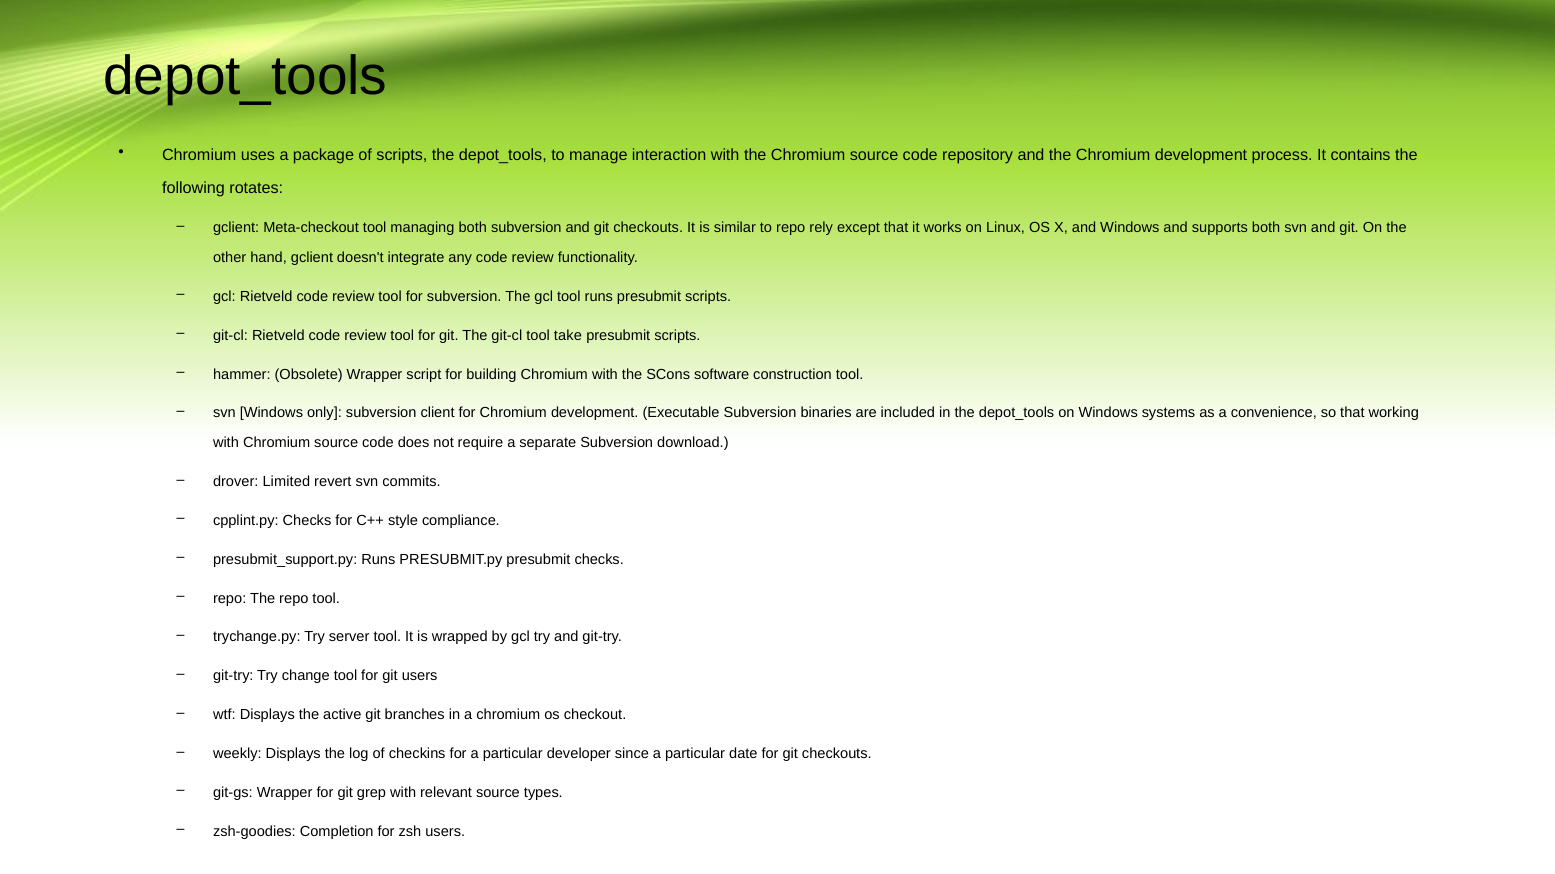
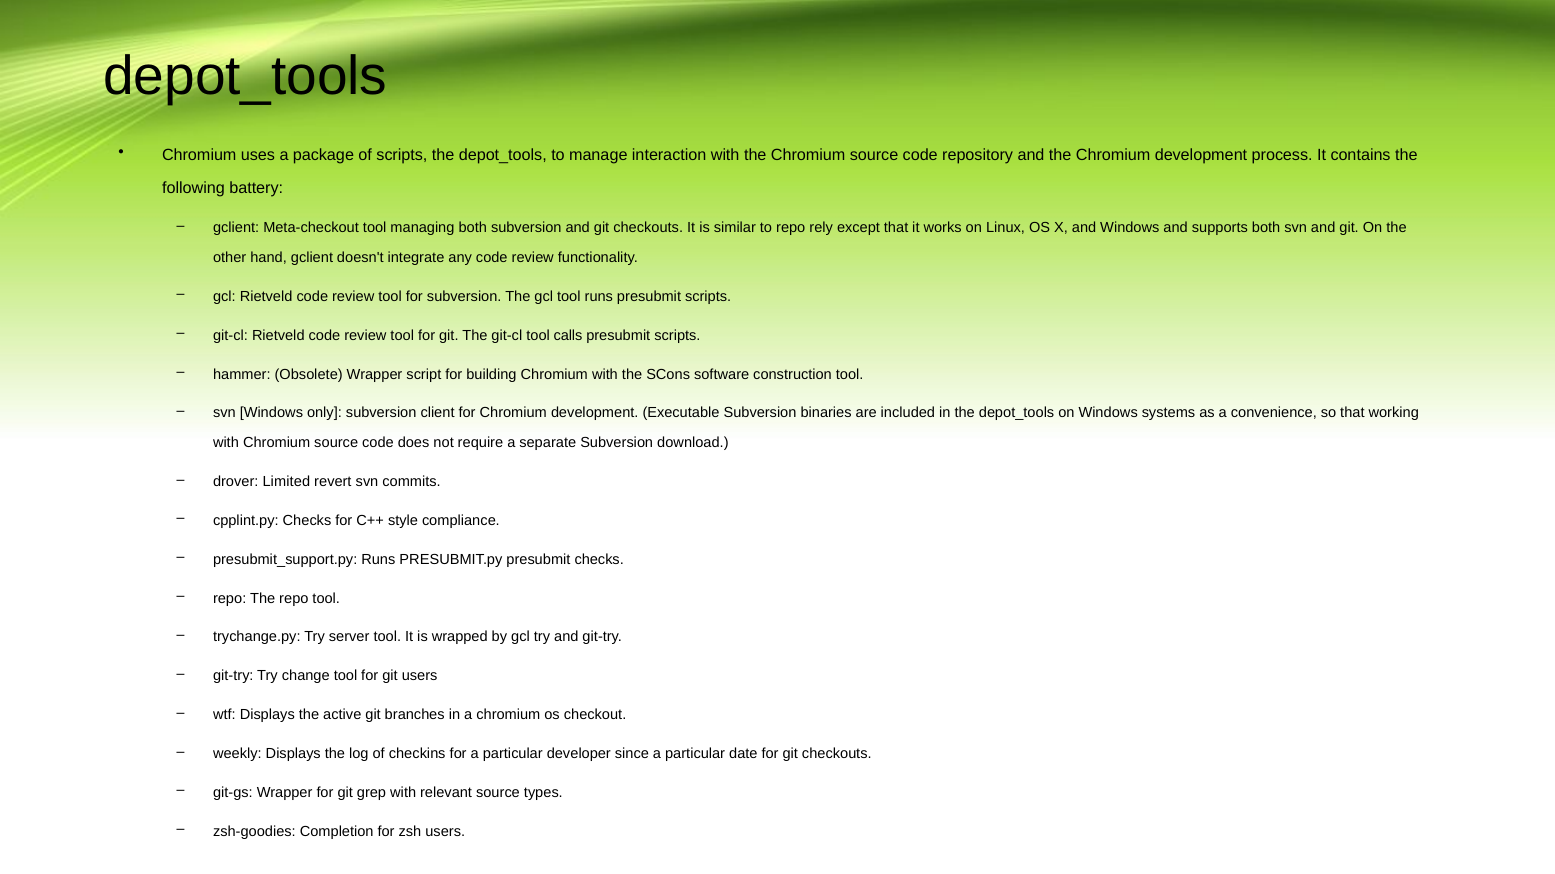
rotates: rotates -> battery (256, 188)
take: take -> calls (568, 336)
